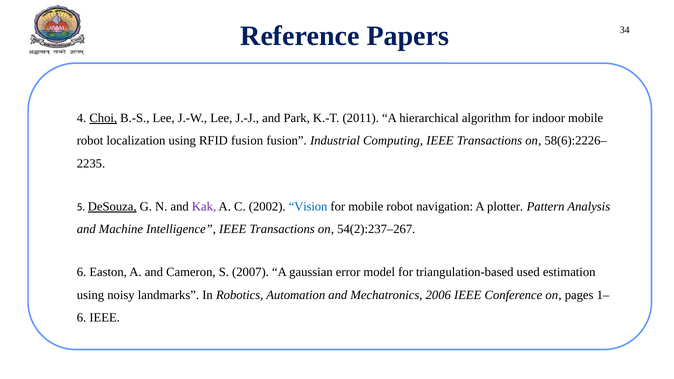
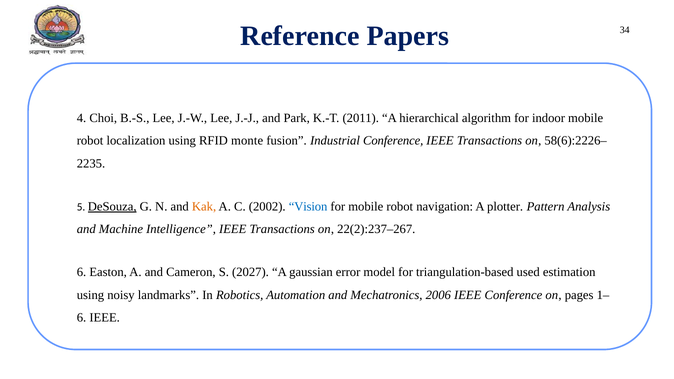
Choi underline: present -> none (103, 118)
RFID fusion: fusion -> monte (247, 141)
Industrial Computing: Computing -> Conference (393, 141)
Kak colour: purple -> orange (204, 207)
54(2):237–267: 54(2):237–267 -> 22(2):237–267 (376, 229)
2007: 2007 -> 2027 (250, 272)
